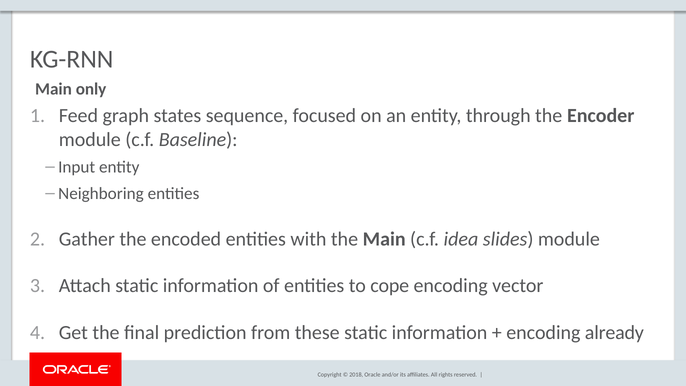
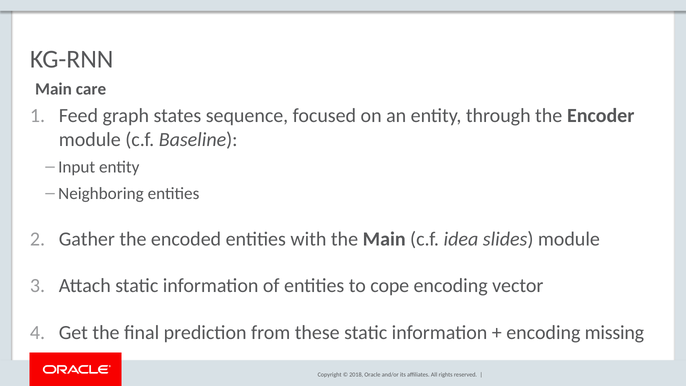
only: only -> care (91, 89)
already: already -> missing (614, 333)
